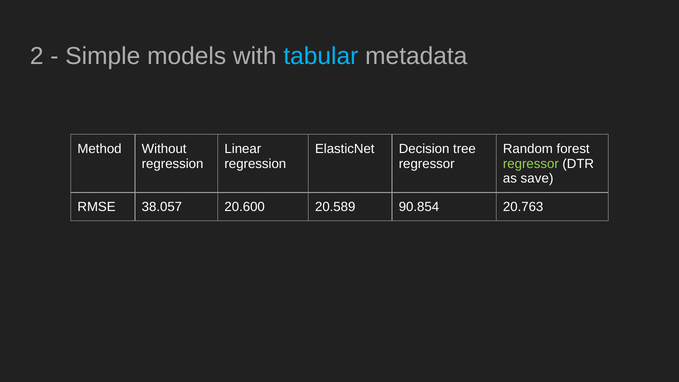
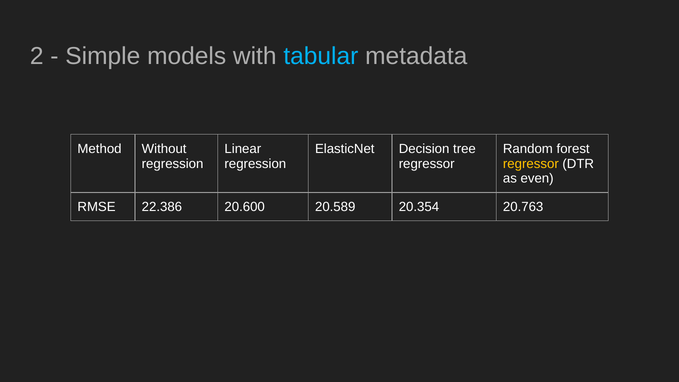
regressor colour: light green -> yellow (531, 164)
save: save -> even (537, 178)
38.057: 38.057 -> 22.386 (162, 207)
90.854: 90.854 -> 20.354 (419, 207)
